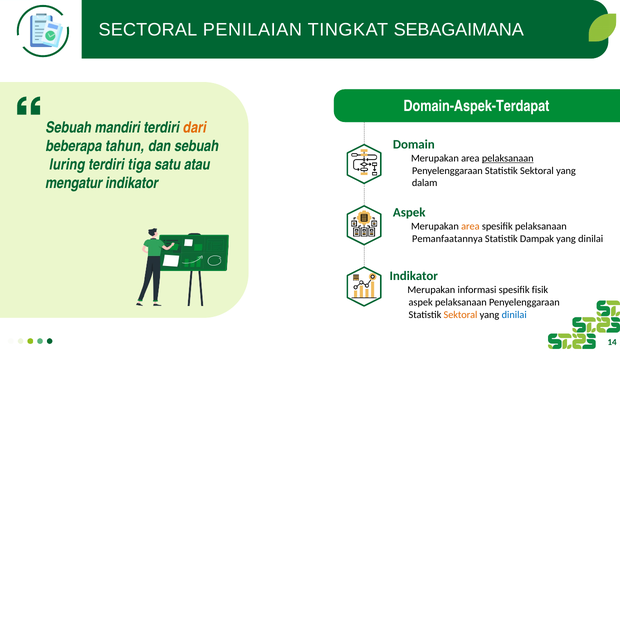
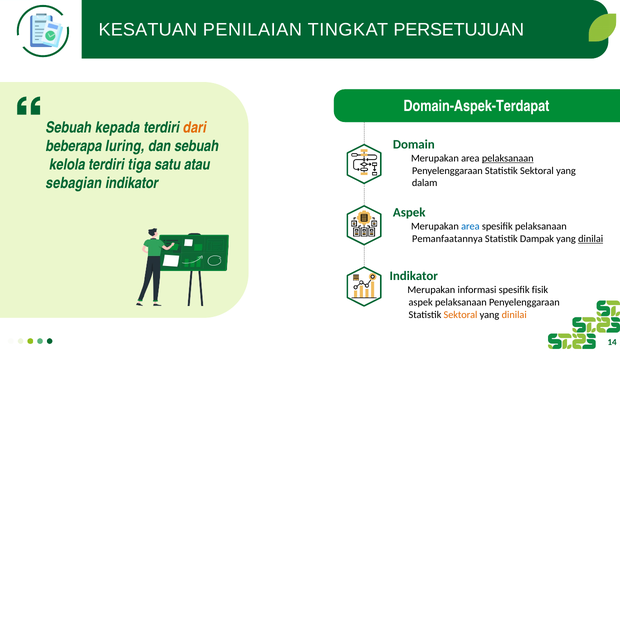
SECTORAL: SECTORAL -> KESATUAN (148, 30)
SEBAGAIMANA: SEBAGAIMANA -> PERSETUJUAN (459, 30)
mandiri: mandiri -> kepada (117, 128)
tahun: tahun -> luring (125, 146)
luring: luring -> kelola (67, 165)
mengatur: mengatur -> sebagian (74, 183)
area colour: orange -> blue (470, 227)
dinilai underline: none -> present (591, 239)
dinilai colour: blue -> orange (514, 315)
